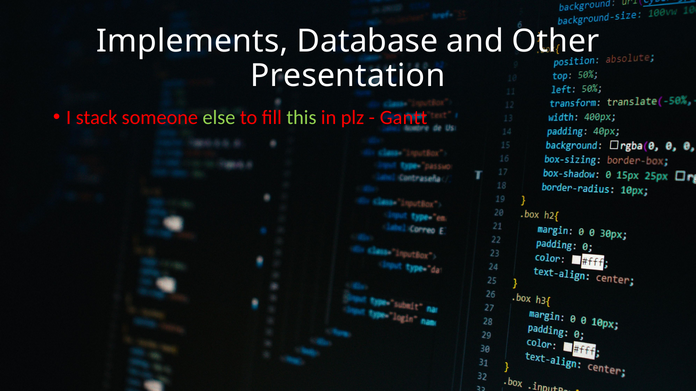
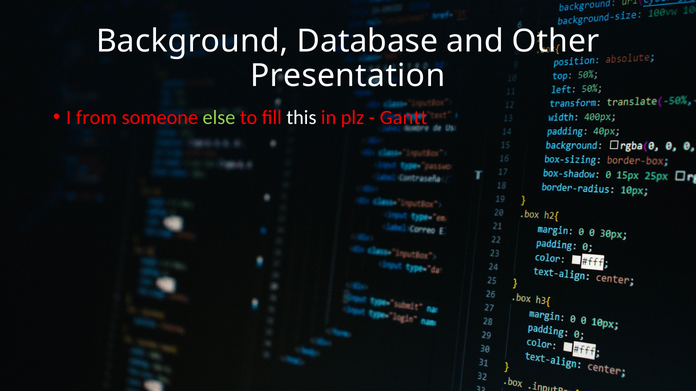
Implements: Implements -> Background (192, 41)
stack: stack -> from (96, 118)
this colour: light green -> white (301, 118)
